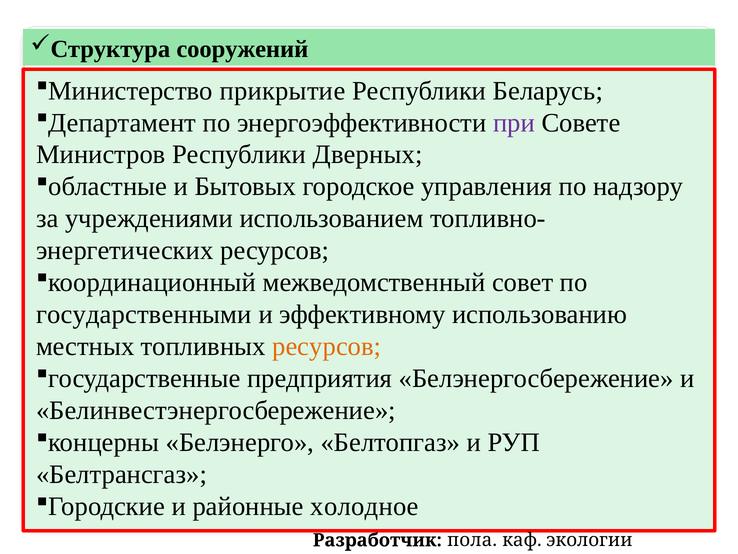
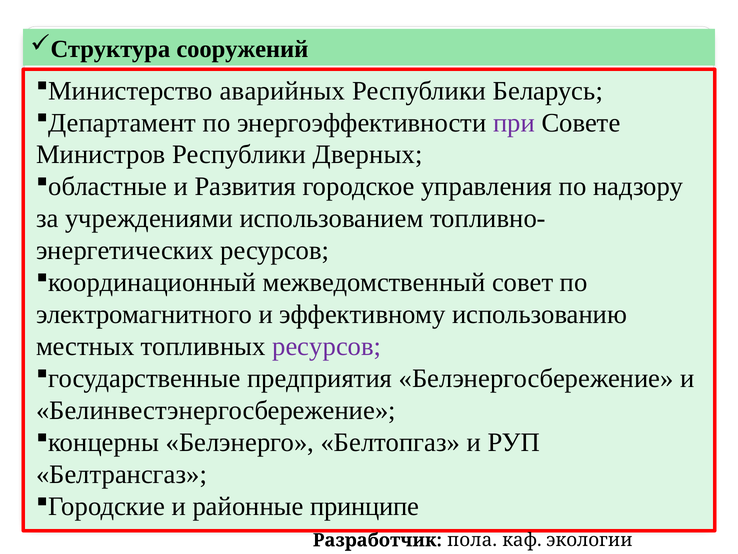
прикрытие: прикрытие -> аварийных (282, 91)
Бытовых: Бытовых -> Развития (245, 187)
государственными: государственными -> электромагнитного (144, 314)
ресурсов colour: orange -> purple (327, 346)
холодное: холодное -> принципе (365, 506)
